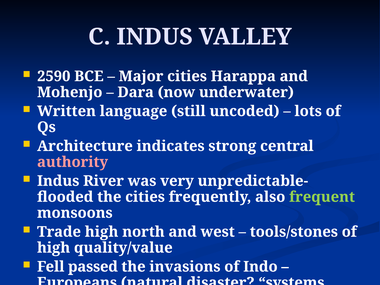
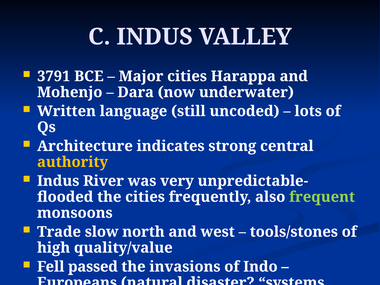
2590: 2590 -> 3791 (54, 76)
authority colour: pink -> yellow (73, 162)
Trade high: high -> slow (102, 232)
